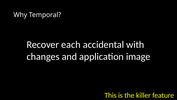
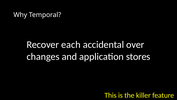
with: with -> over (135, 44)
image: image -> stores (138, 56)
